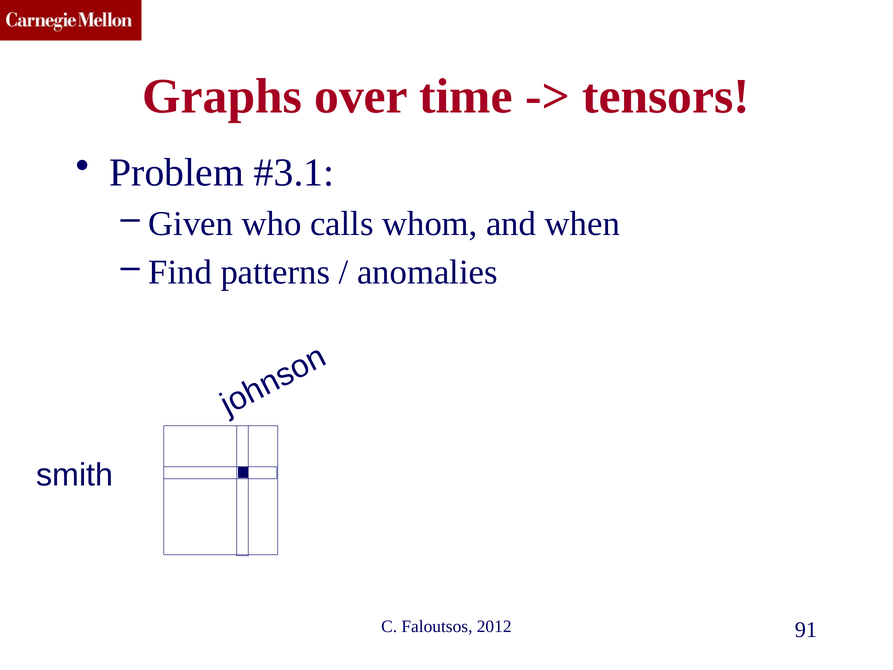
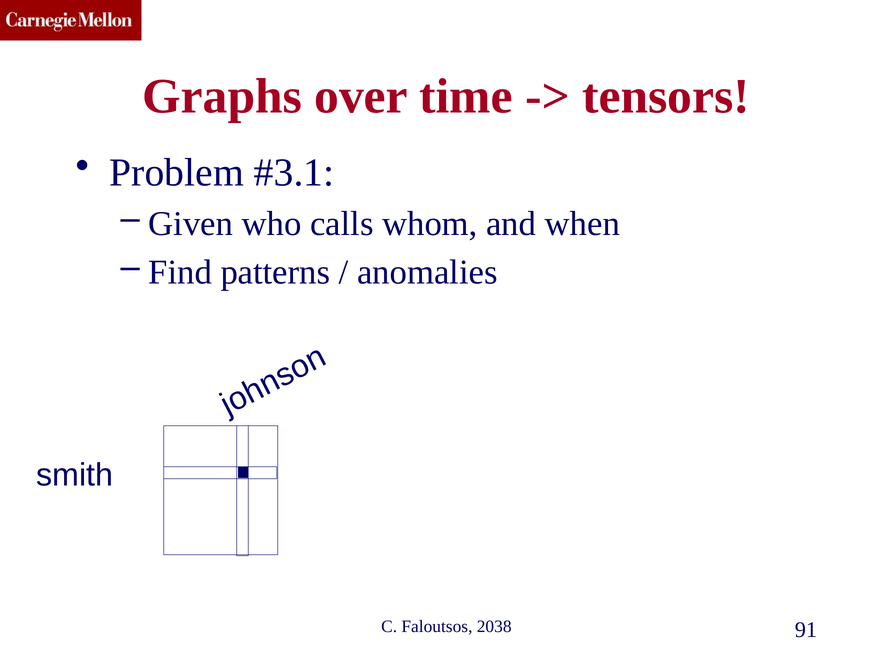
2012: 2012 -> 2038 (494, 626)
